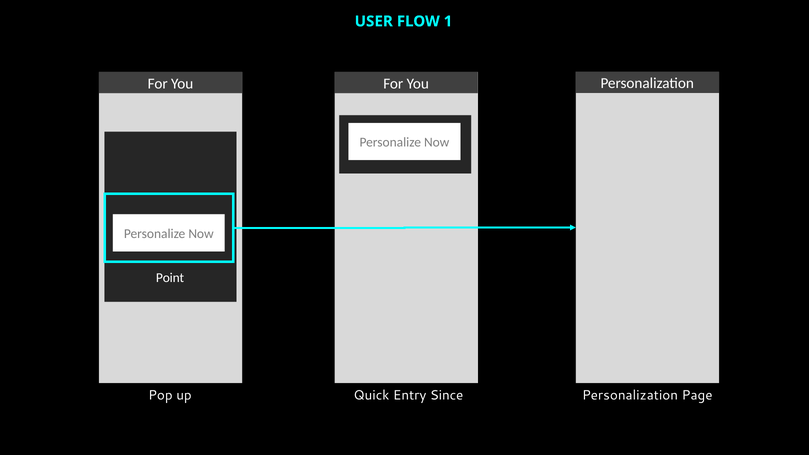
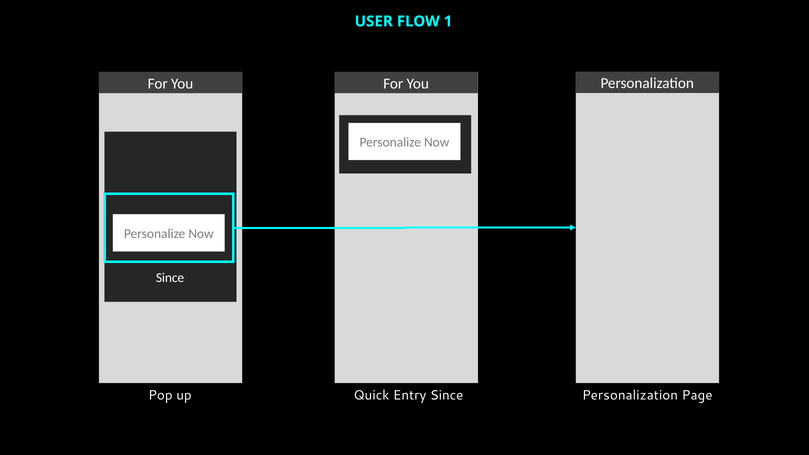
Point: Point -> Since (170, 278)
